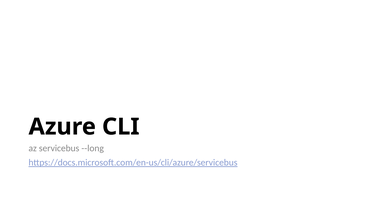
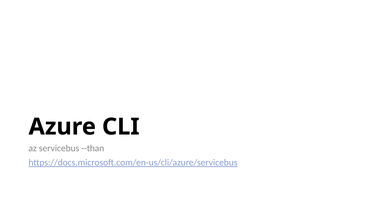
--long: --long -> --than (93, 148)
